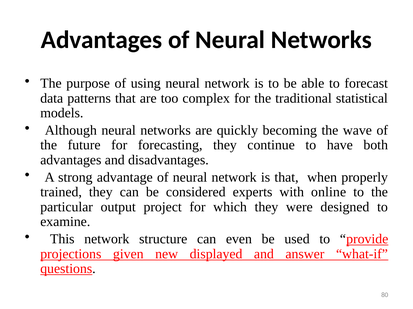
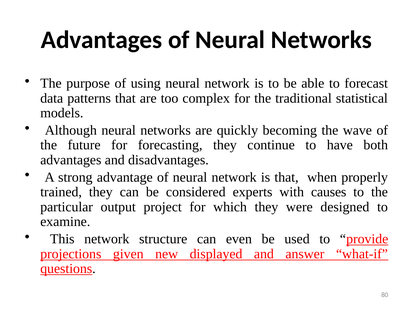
online: online -> causes (329, 193)
